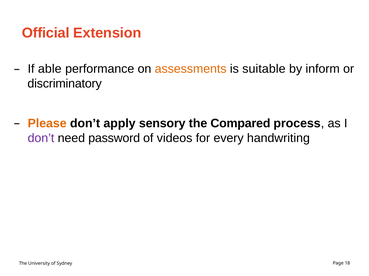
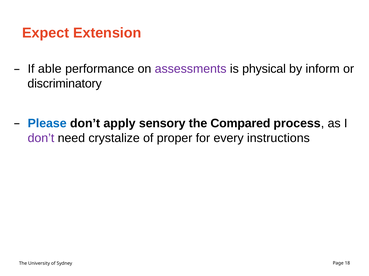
Official: Official -> Expect (46, 33)
assessments colour: orange -> purple (191, 69)
suitable: suitable -> physical (264, 69)
Please colour: orange -> blue (47, 124)
password: password -> crystalize (114, 138)
videos: videos -> proper (175, 138)
handwriting: handwriting -> instructions (278, 138)
